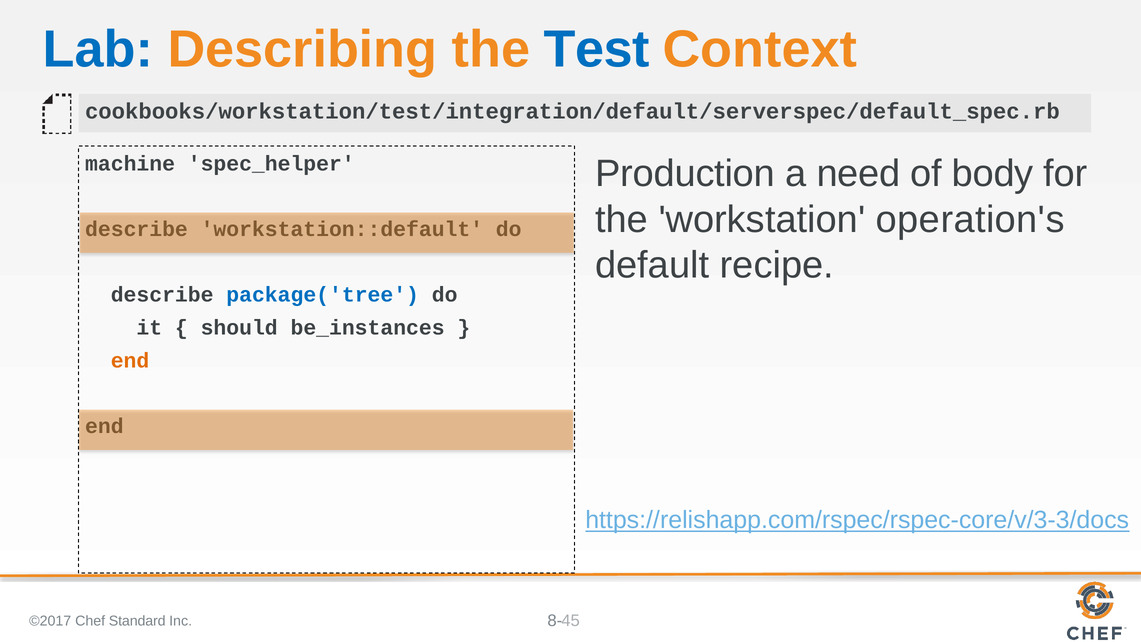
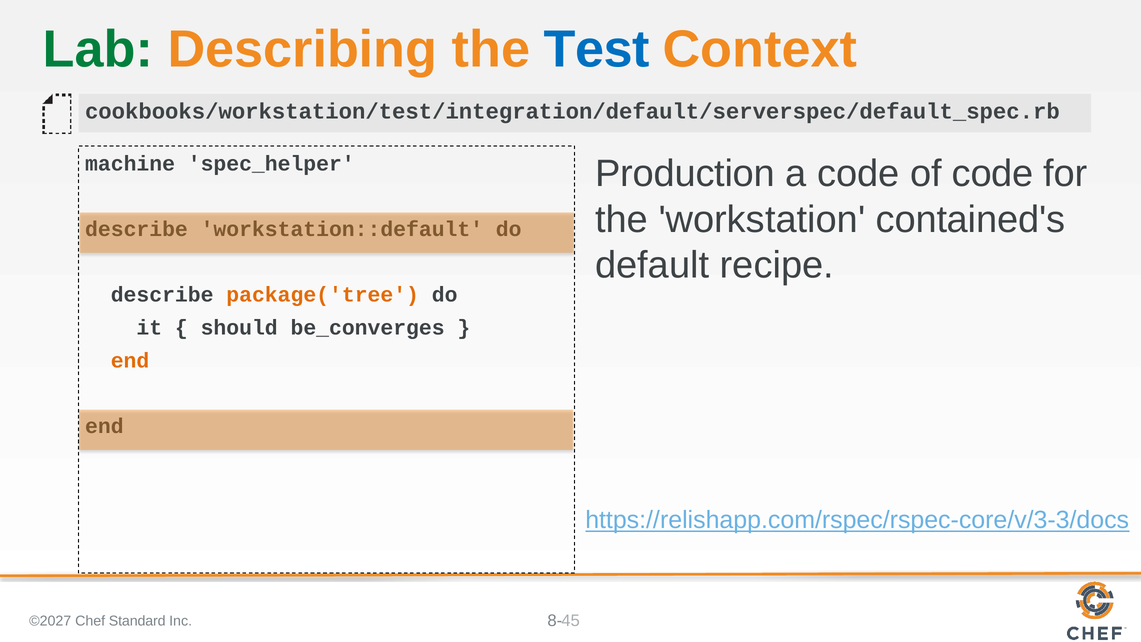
Lab colour: blue -> green (98, 49)
a need: need -> code (858, 174)
of body: body -> code (993, 174)
operation's: operation's -> contained's (971, 219)
package('tree colour: blue -> orange (323, 295)
be_instances: be_instances -> be_converges (368, 328)
©2017: ©2017 -> ©2027 (50, 621)
